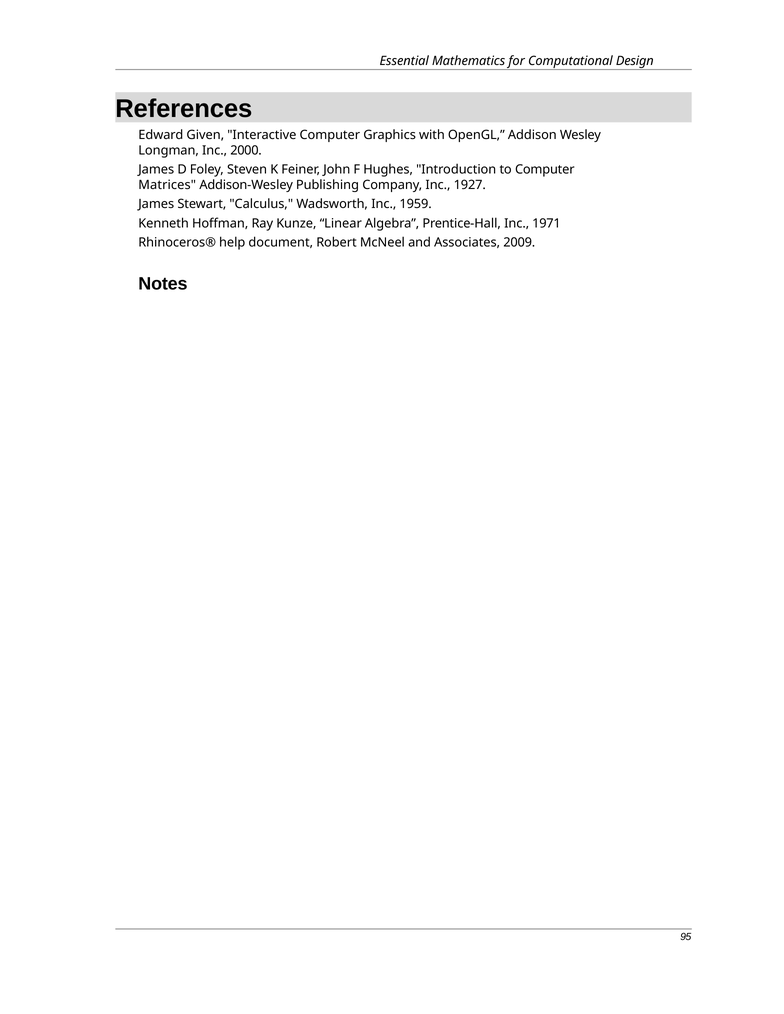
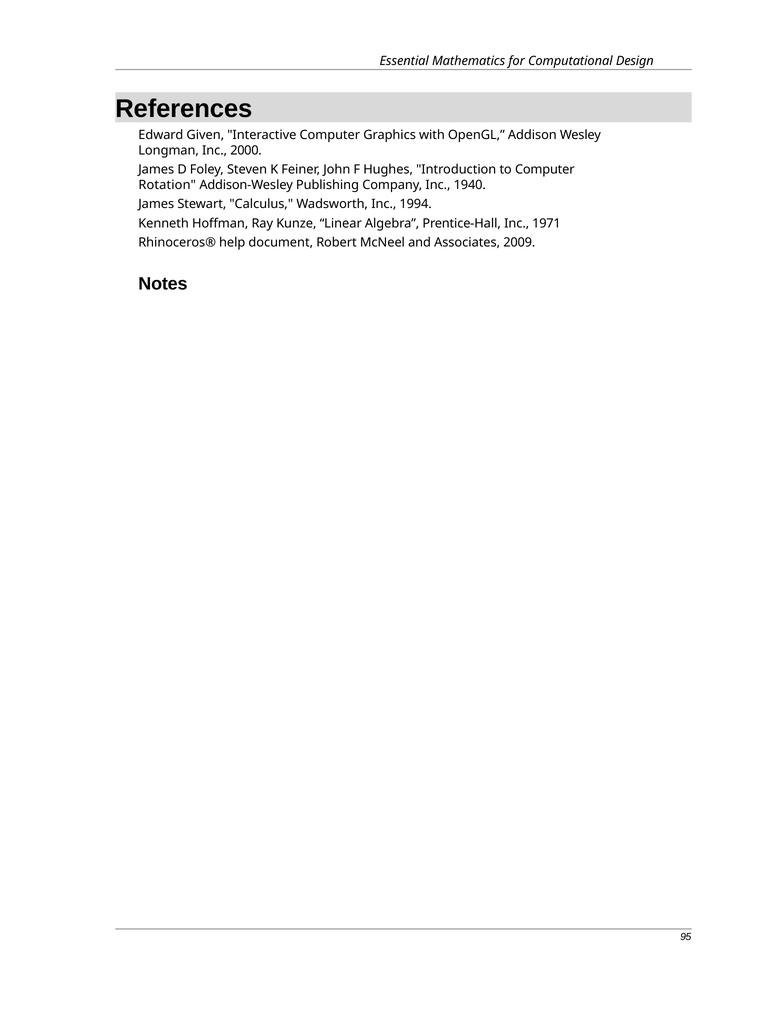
Matrices: Matrices -> Rotation (167, 185)
1927: 1927 -> 1940 (470, 185)
1959: 1959 -> 1994 (416, 204)
